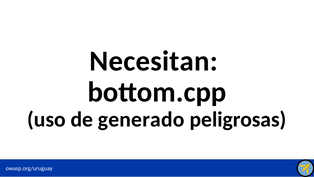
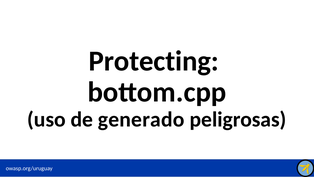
Necesitan: Necesitan -> Protecting (154, 61)
